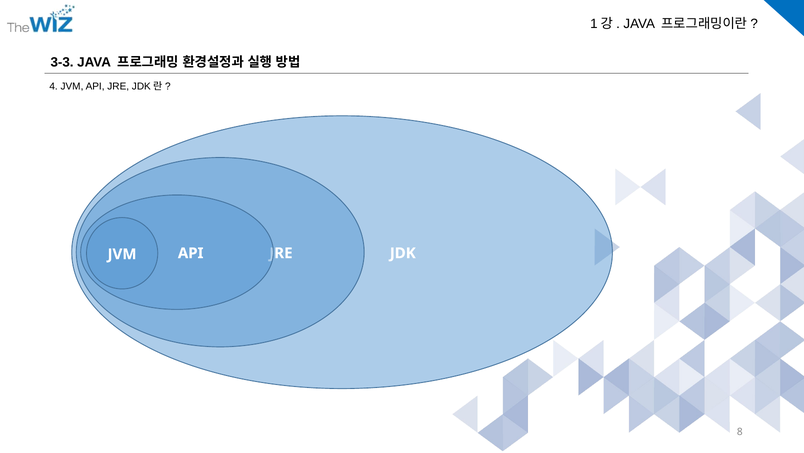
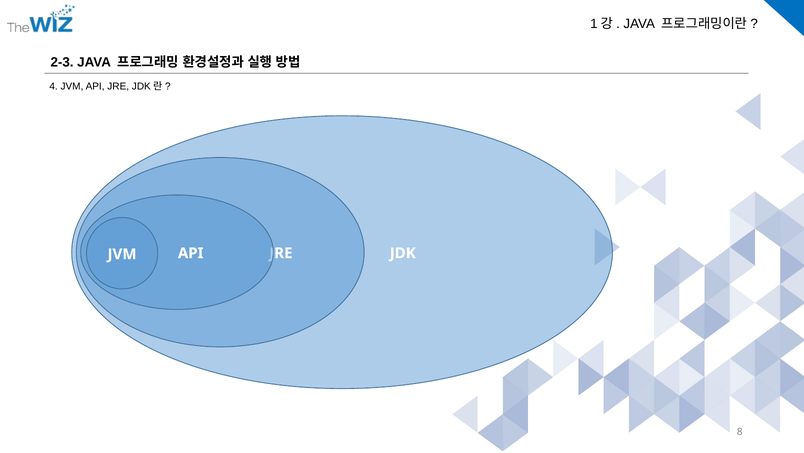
3-3: 3-3 -> 2-3 (62, 62)
